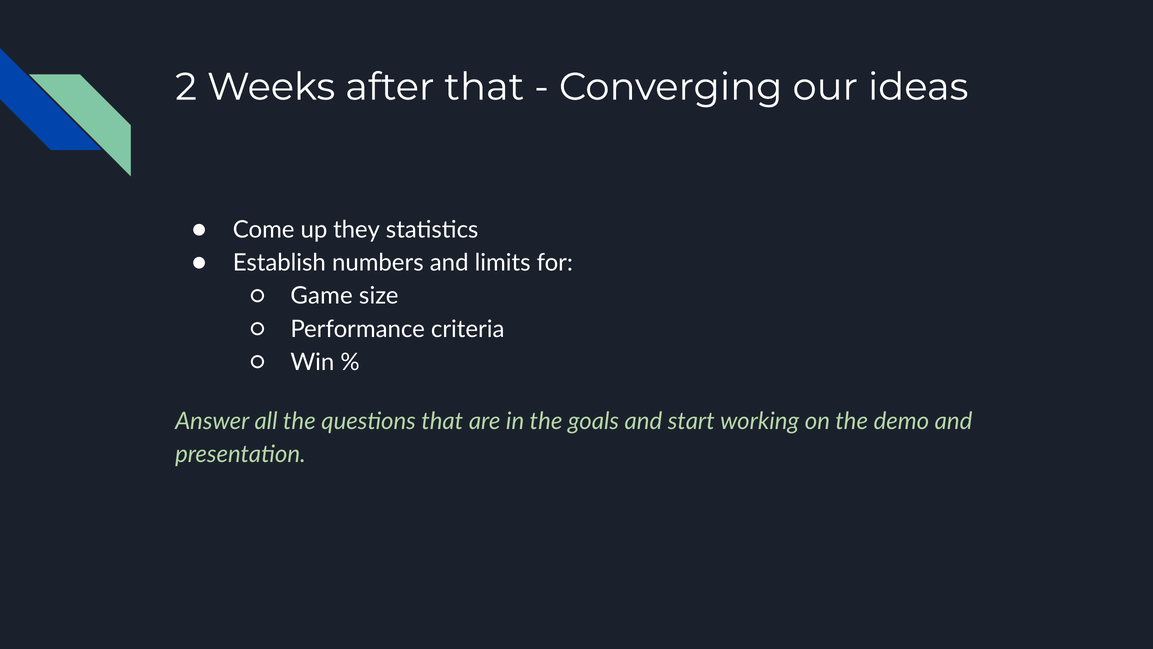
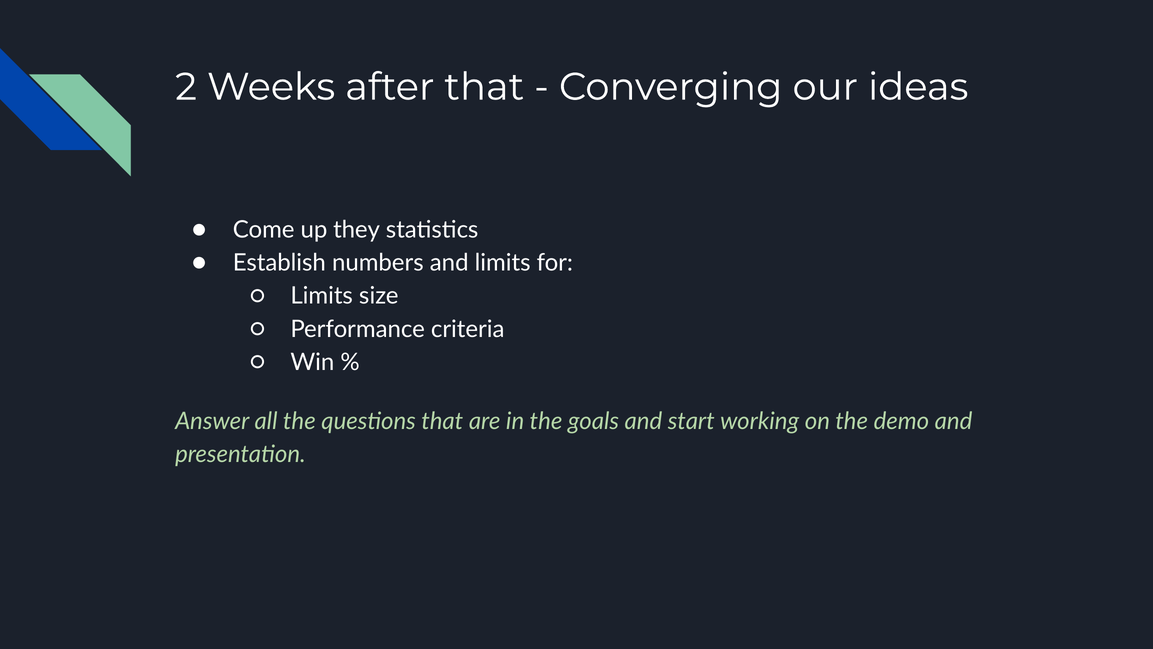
Game: Game -> Limits (322, 296)
